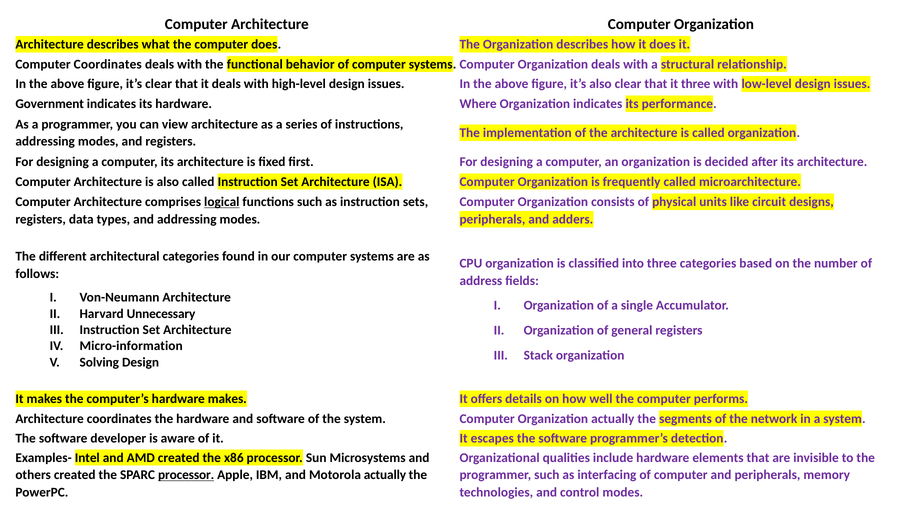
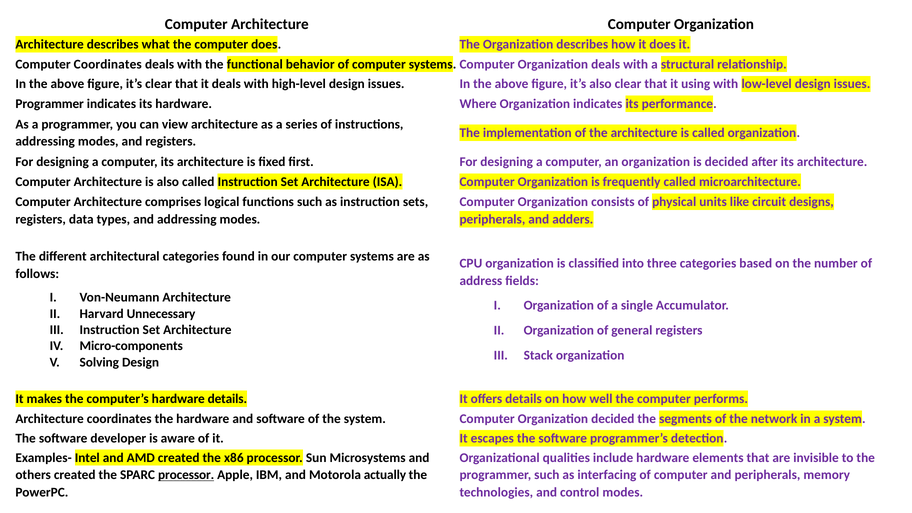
it three: three -> using (696, 84)
Government: Government -> Programmer (50, 104)
logical underline: present -> none (222, 202)
Micro-information: Micro-information -> Micro-components (131, 346)
hardware makes: makes -> details (227, 399)
Organization actually: actually -> decided (613, 419)
